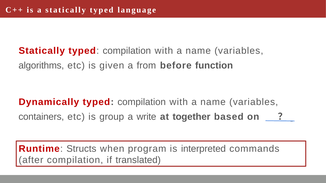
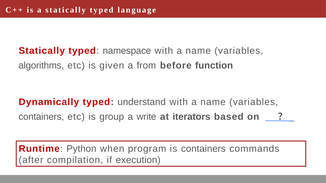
Statically typed compilation: compilation -> namespace (127, 51)
Dynamically typed compilation: compilation -> understand (142, 102)
together: together -> iterators (191, 117)
Structs: Structs -> Python (81, 149)
is interpreted: interpreted -> containers (203, 149)
translated: translated -> execution (138, 160)
